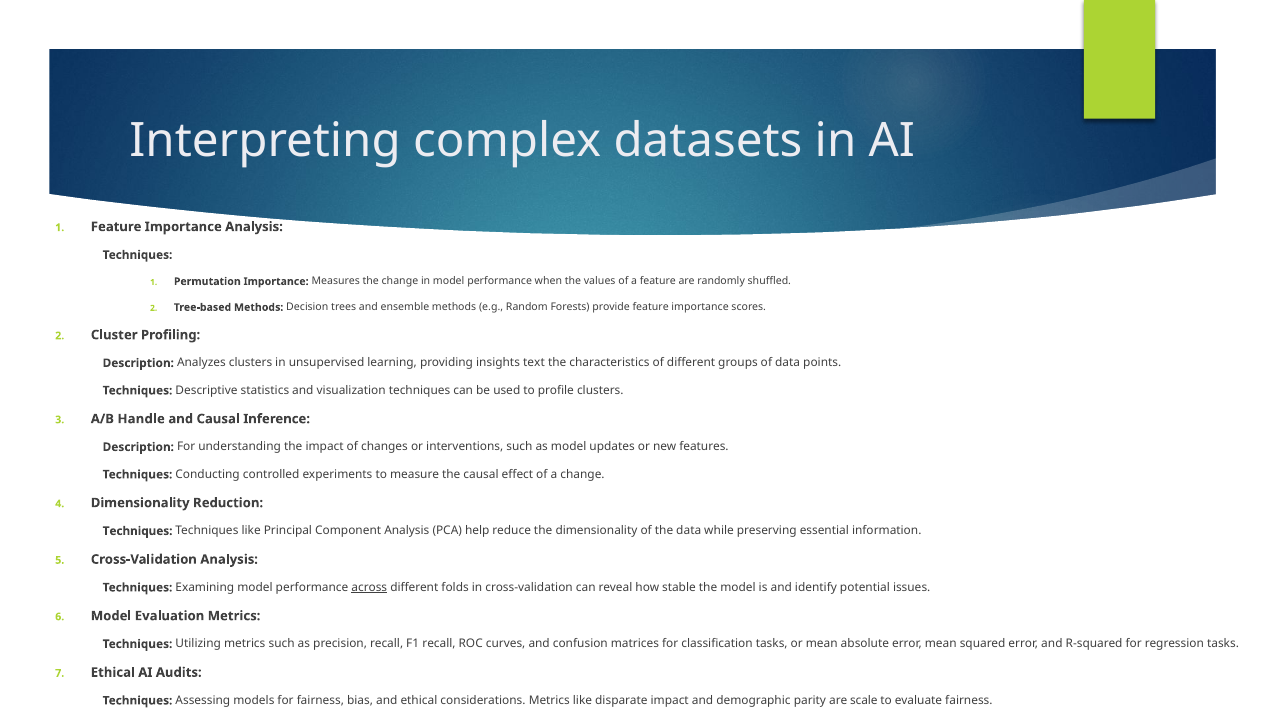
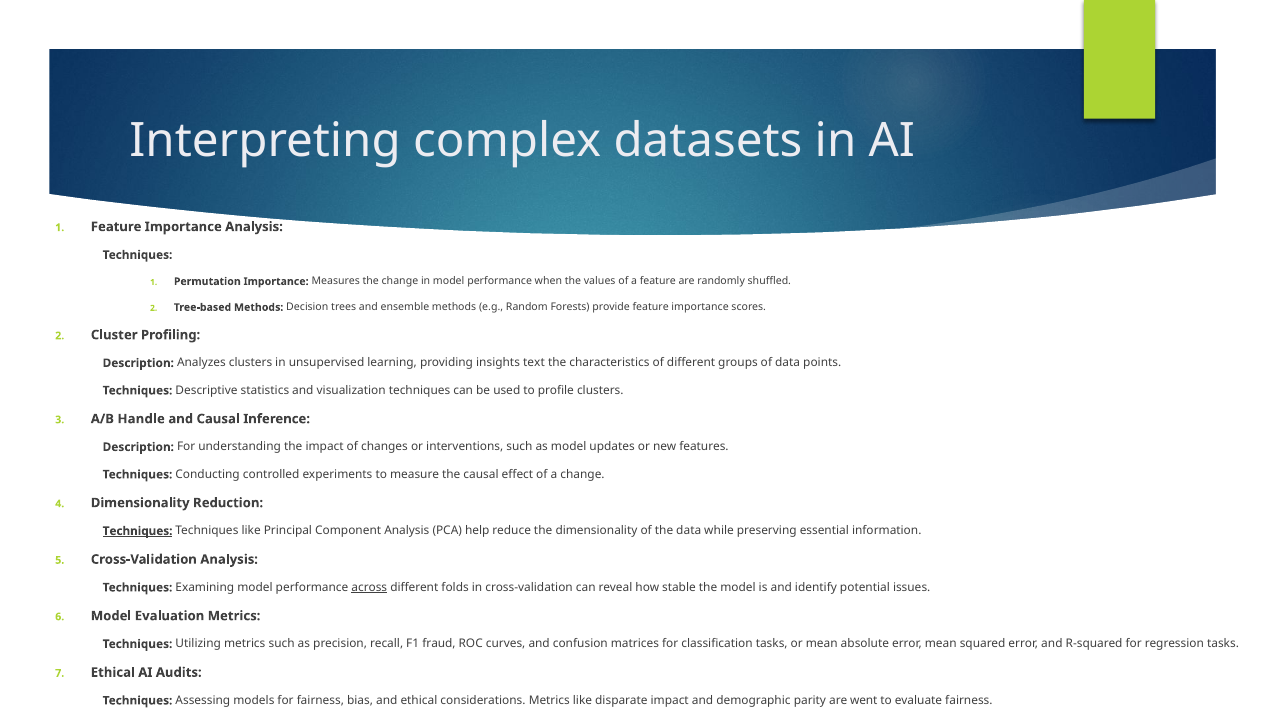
Techniques underline: none -> present (138, 531)
F1 recall: recall -> fraud (439, 644)
scale: scale -> went (864, 701)
